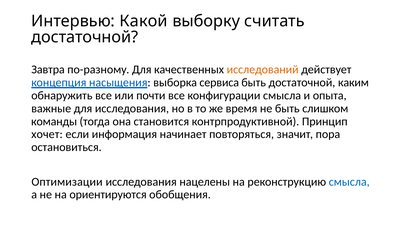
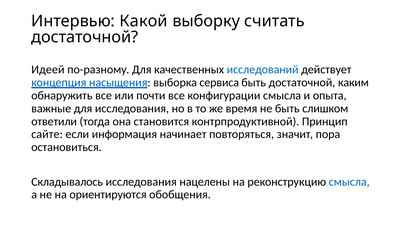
Завтра: Завтра -> Идеей (48, 69)
исследований colour: orange -> blue (263, 69)
команды: команды -> ответили (54, 121)
хочет: хочет -> сайте (47, 134)
Оптимизации: Оптимизации -> Складывалось (67, 181)
